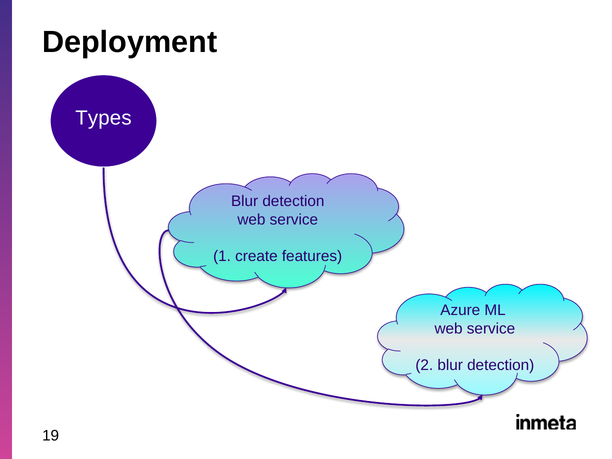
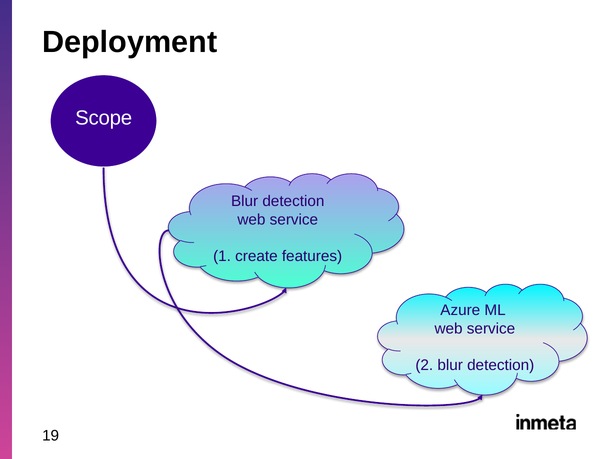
Types: Types -> Scope (104, 118)
